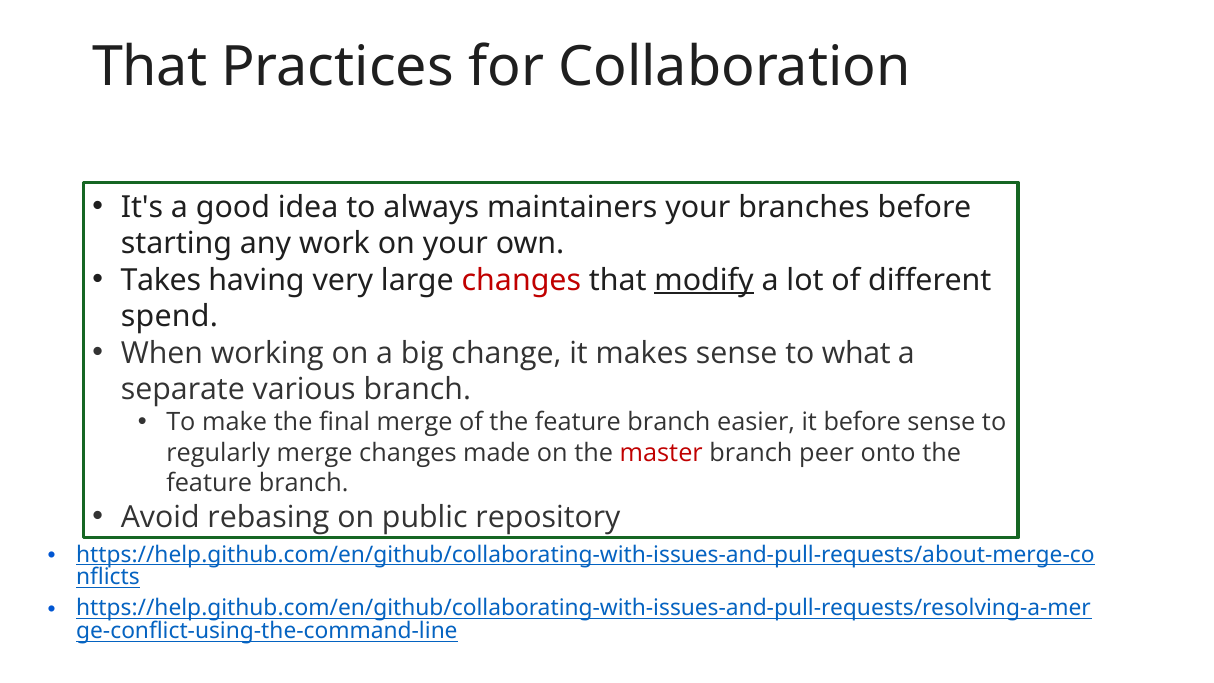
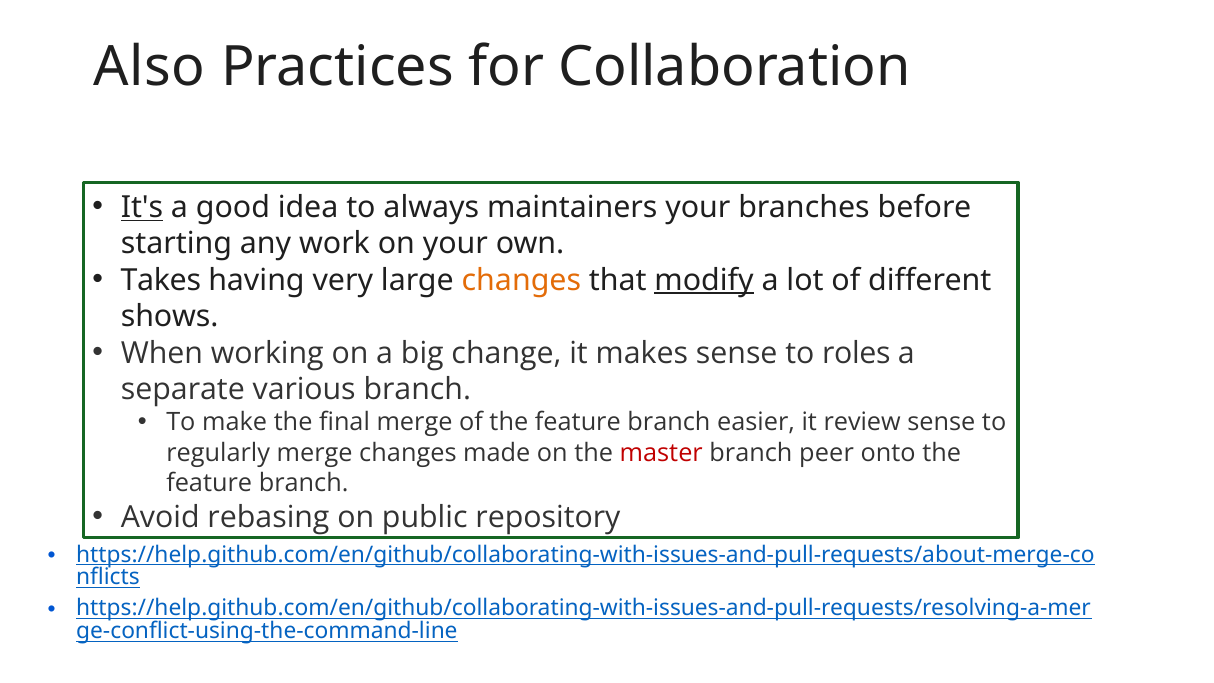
That: That -> Also (149, 67)
It's underline: none -> present (142, 207)
changes colour: red -> orange (521, 280)
spend: spend -> shows (170, 317)
what: what -> roles (856, 353)
it before: before -> review (862, 422)
